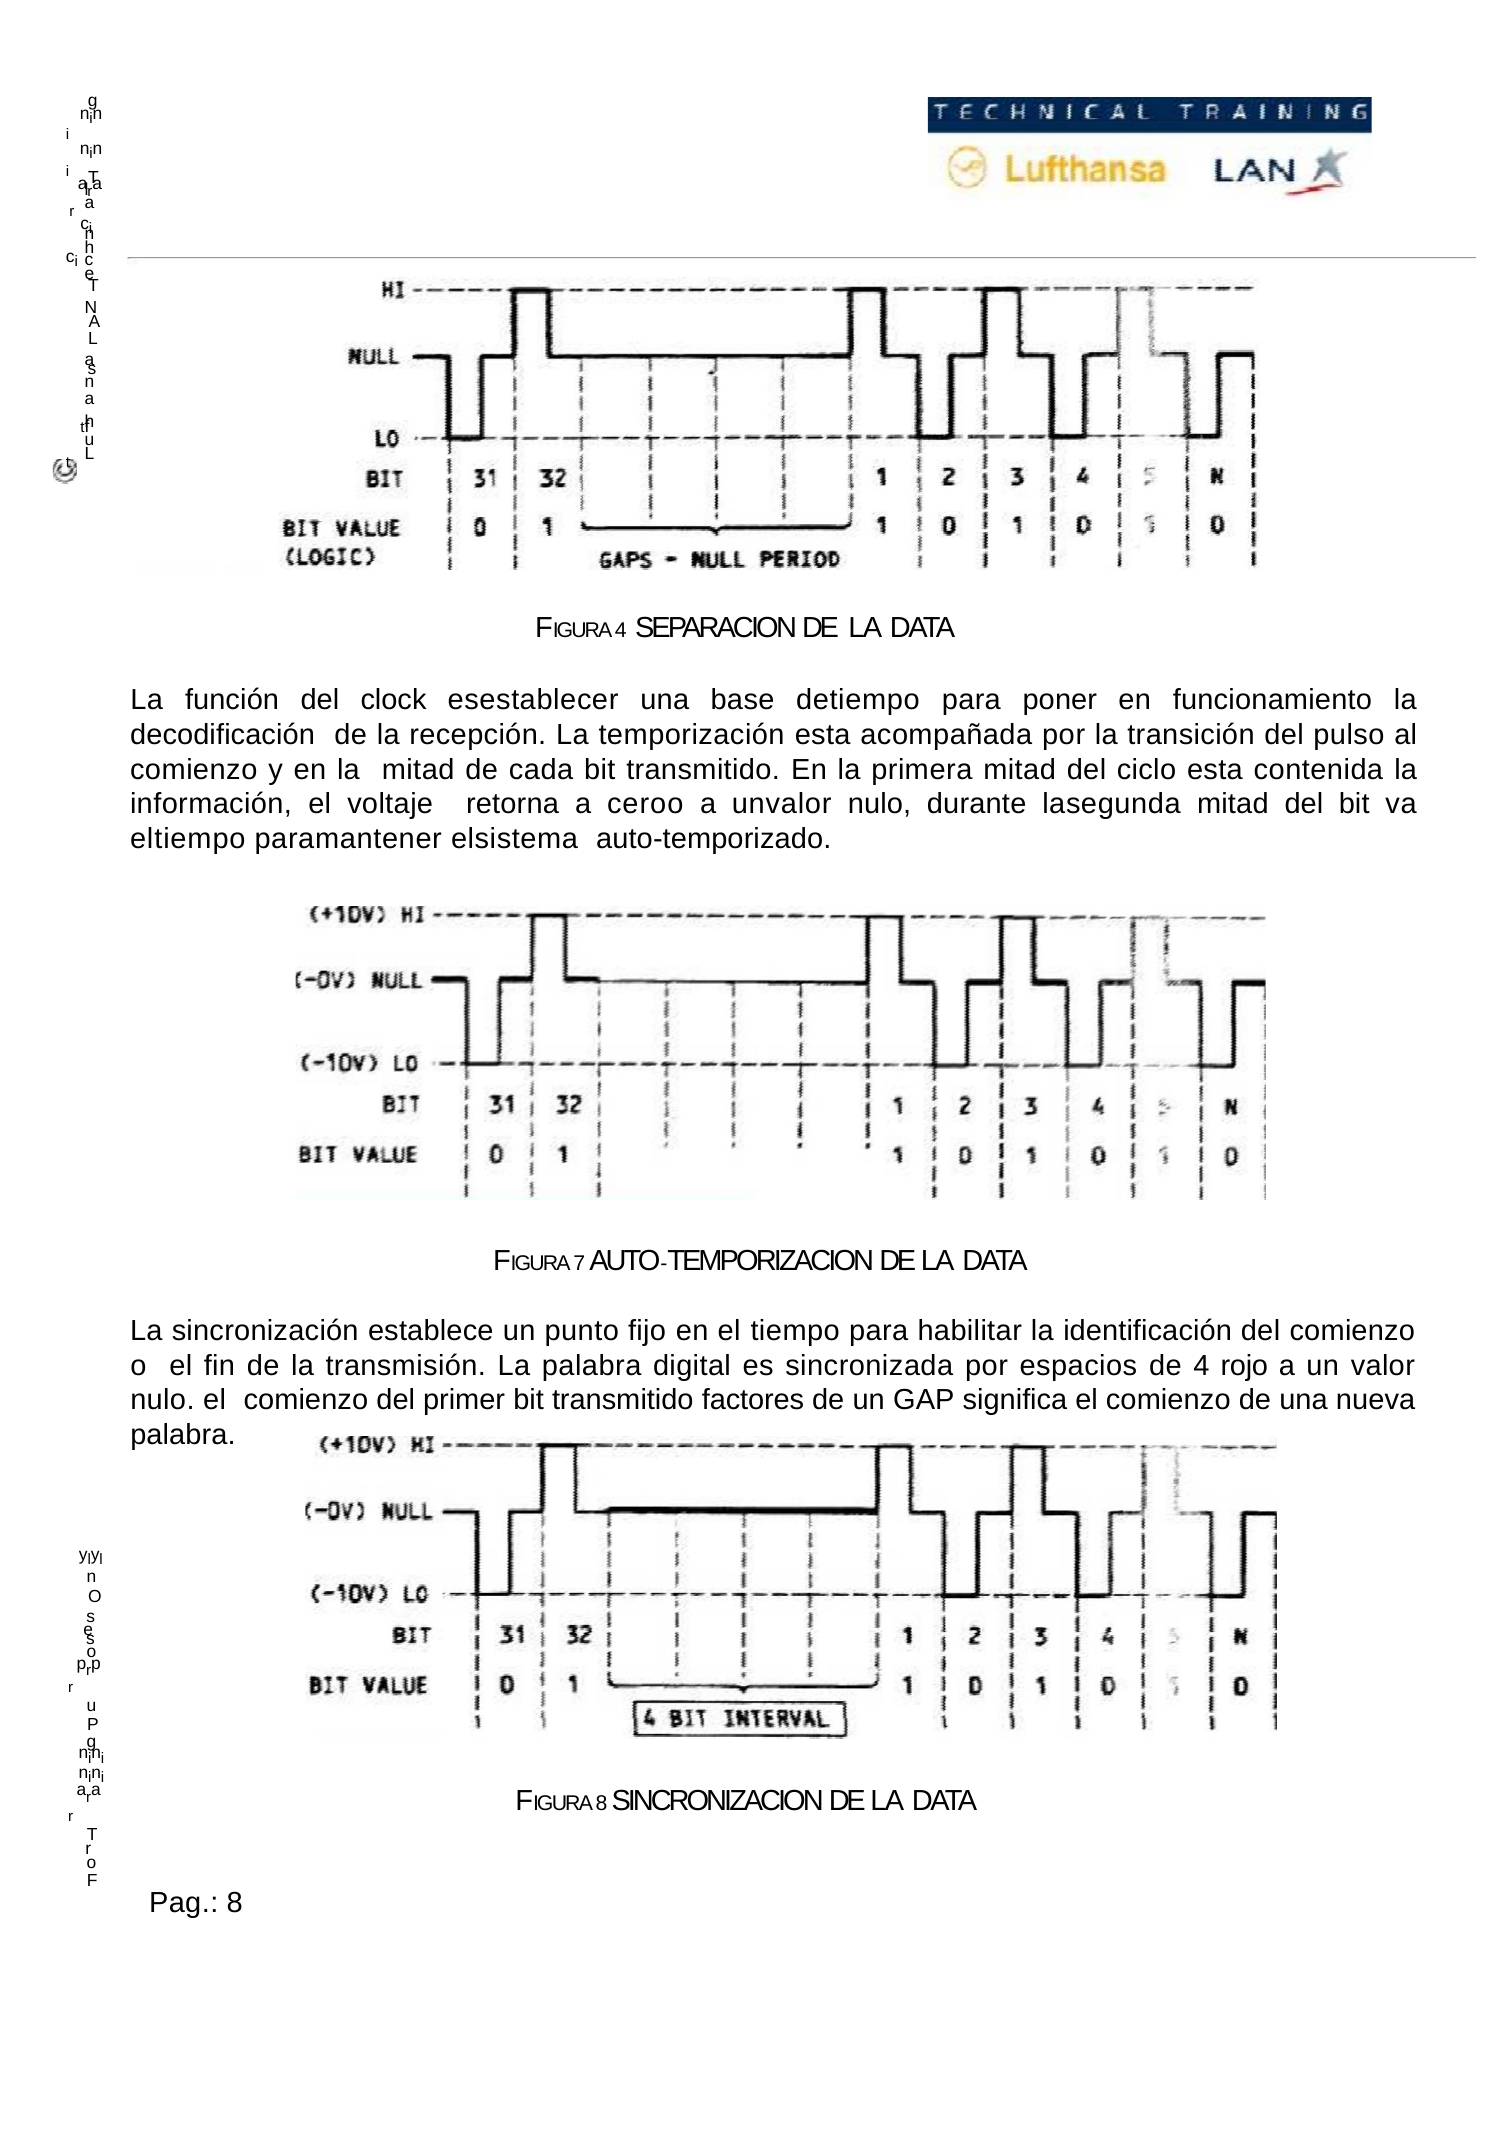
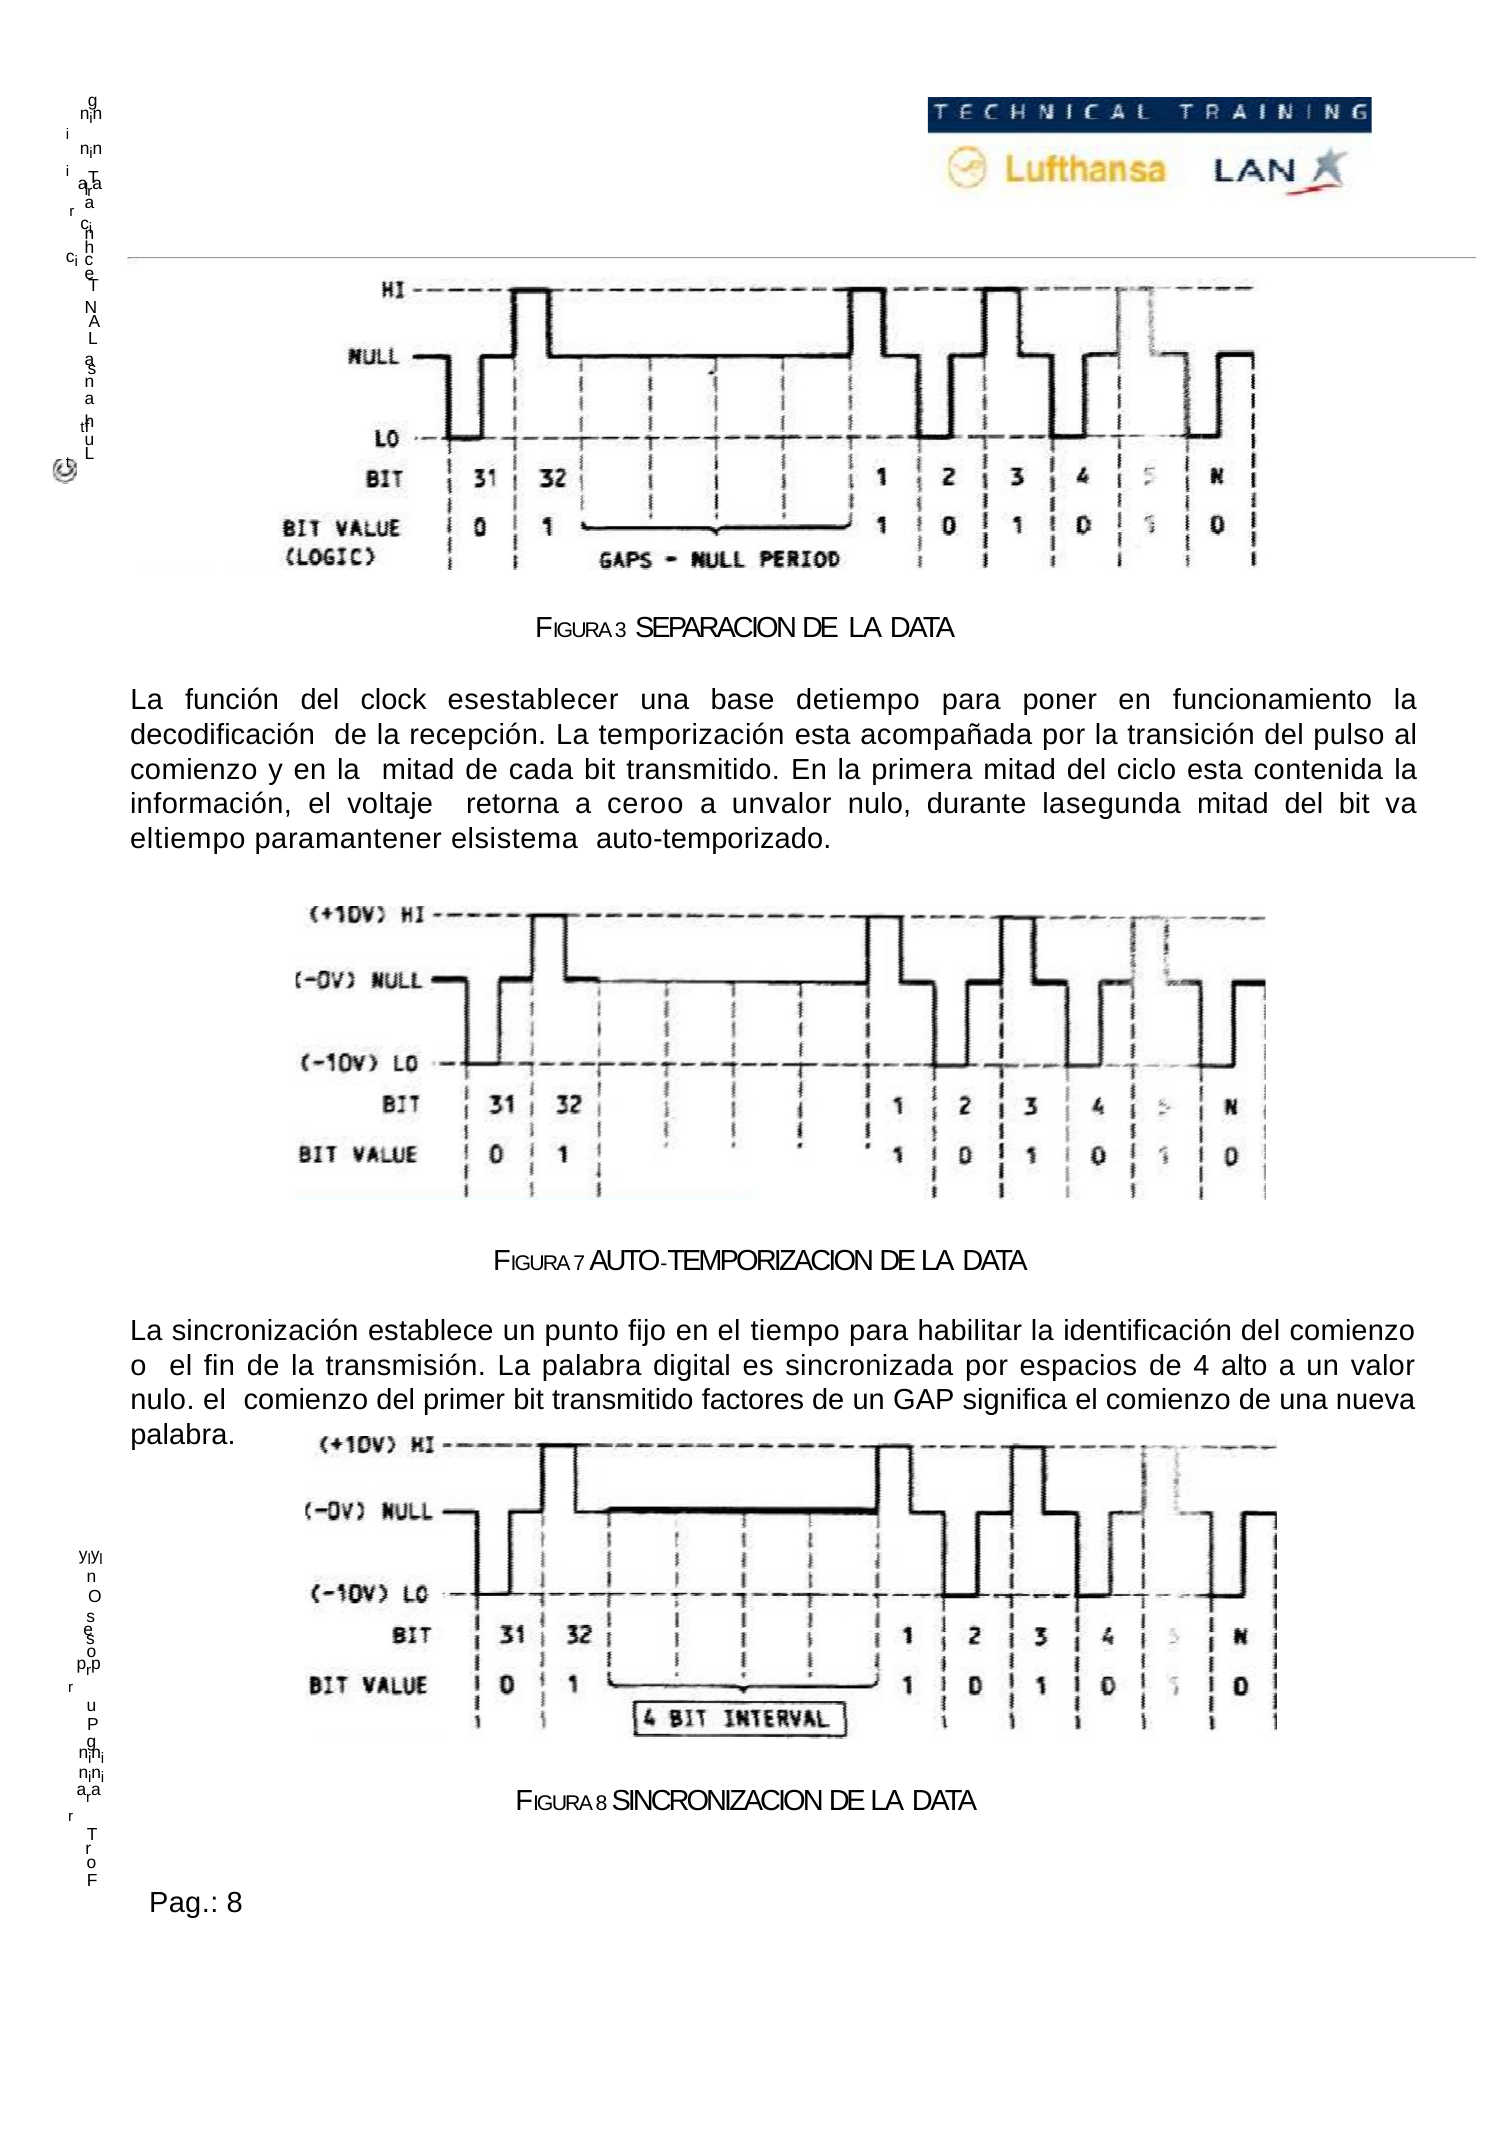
4: 4 -> 3 (621, 630)
rojo: rojo -> alto (1244, 1366)
